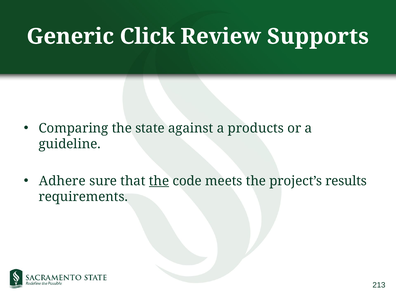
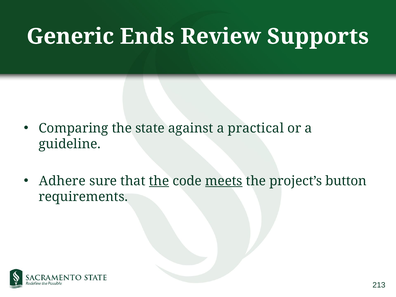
Click: Click -> Ends (147, 36)
products: products -> practical (256, 128)
meets underline: none -> present (224, 181)
results: results -> button (346, 181)
